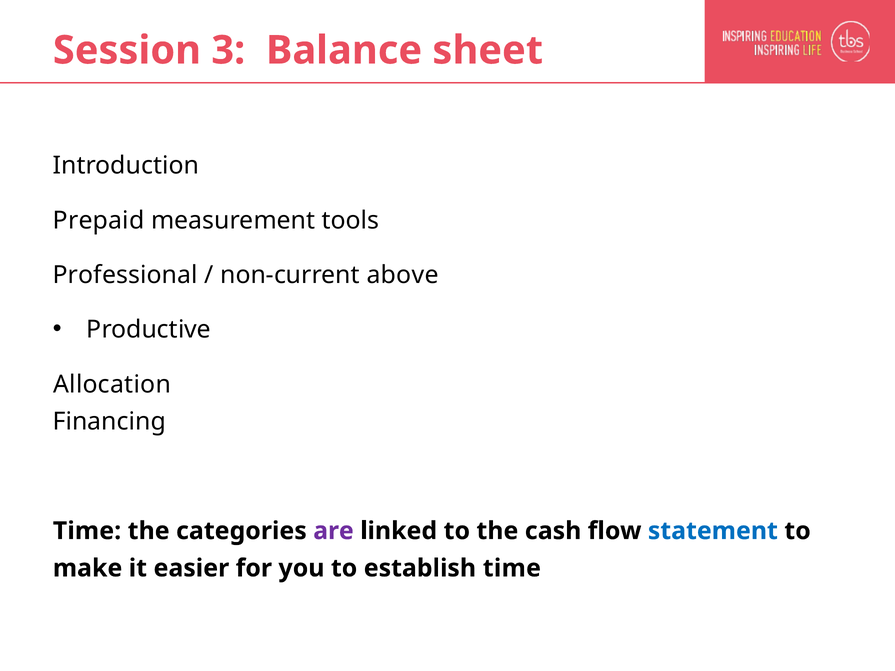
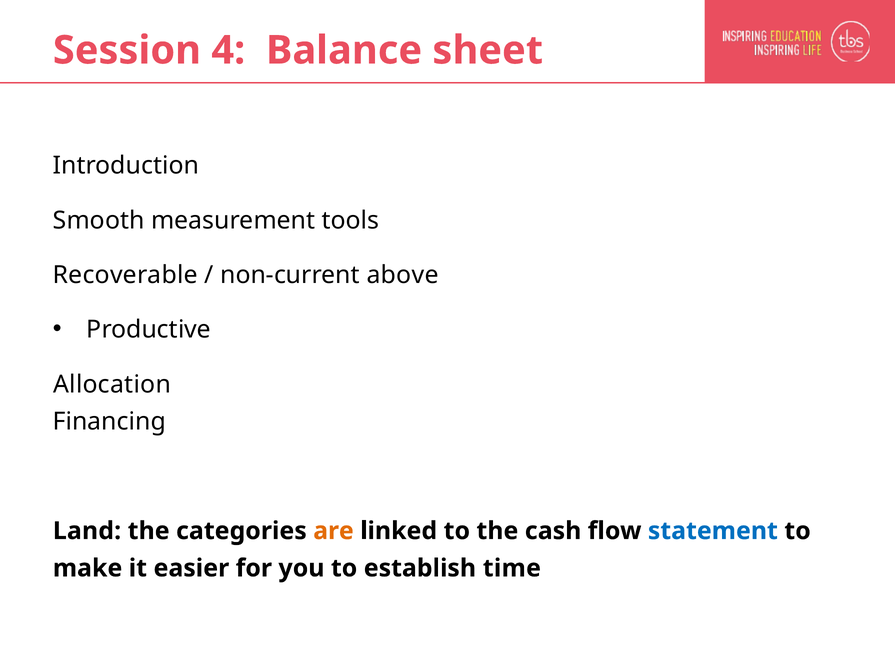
3: 3 -> 4 (228, 50)
Prepaid: Prepaid -> Smooth (99, 220)
Professional: Professional -> Recoverable (125, 275)
Time: Time -> Land (87, 531)
are colour: purple -> orange (333, 531)
